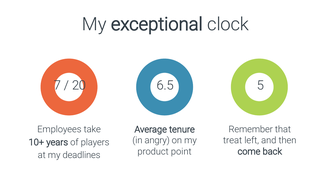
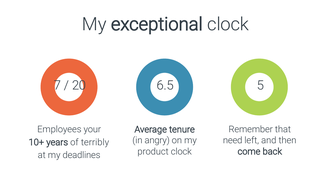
take: take -> your (92, 130)
treat: treat -> need (233, 141)
players: players -> terribly (95, 142)
product point: point -> clock (181, 152)
